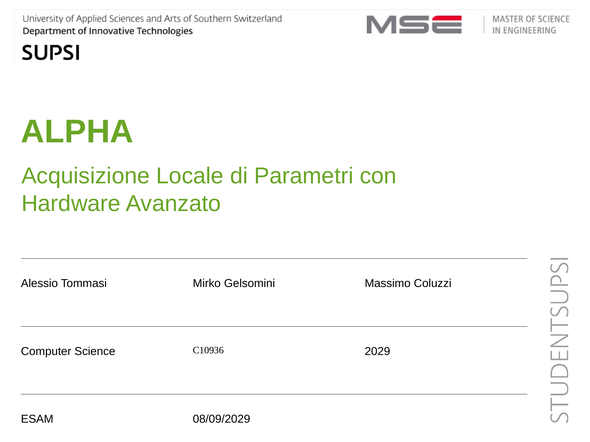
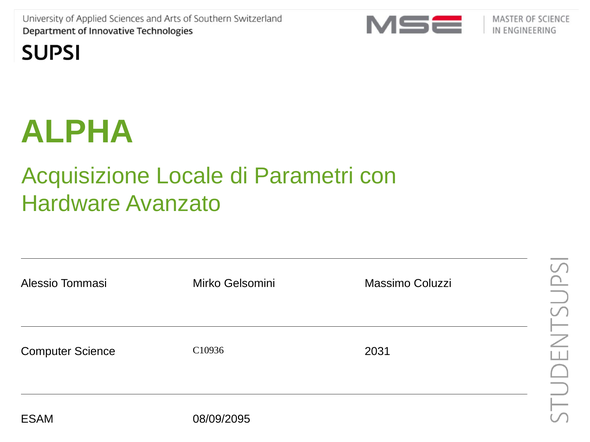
2029: 2029 -> 2031 (377, 352)
08/09/2029: 08/09/2029 -> 08/09/2095 (222, 419)
